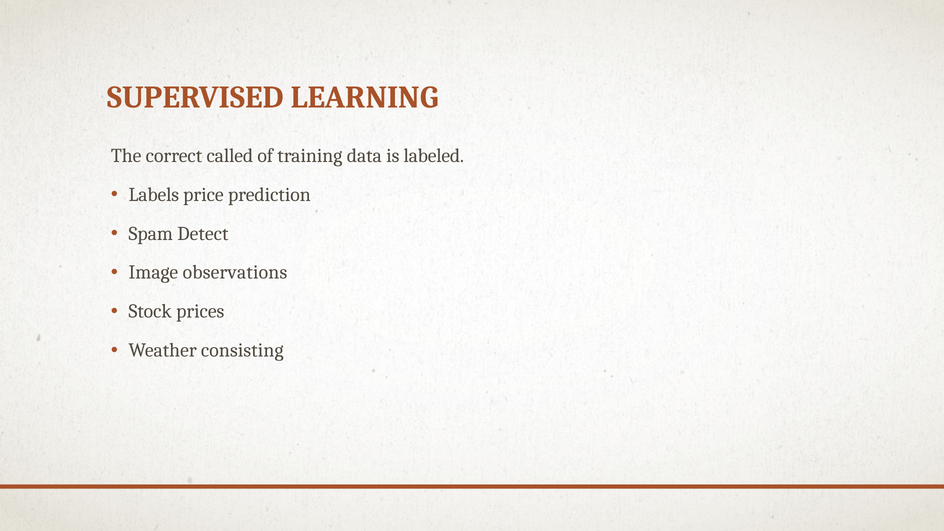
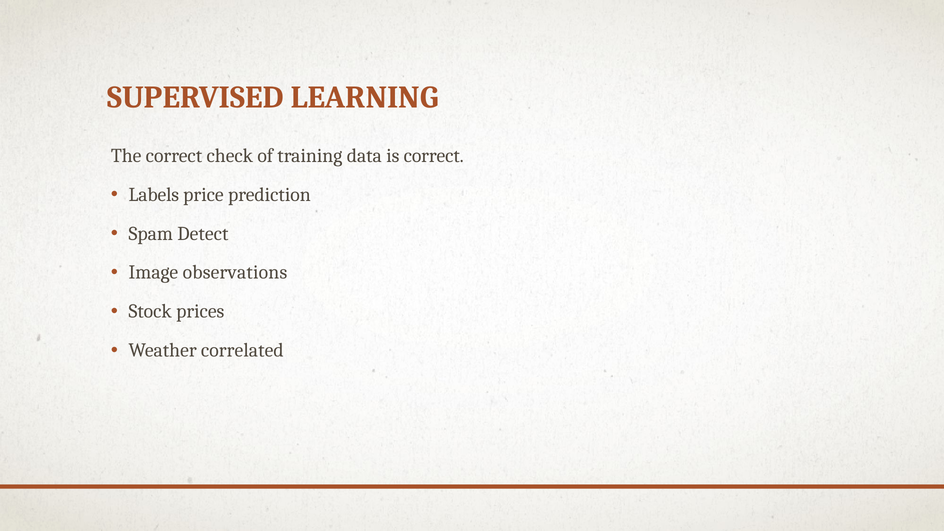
called: called -> check (230, 156)
is labeled: labeled -> correct (434, 156)
consisting: consisting -> correlated (242, 350)
